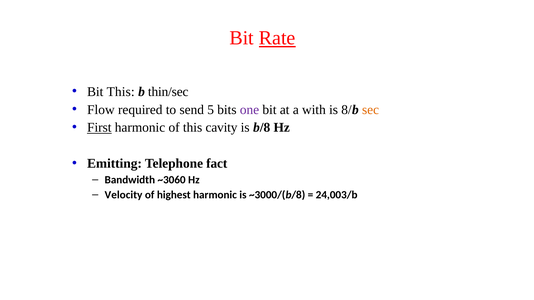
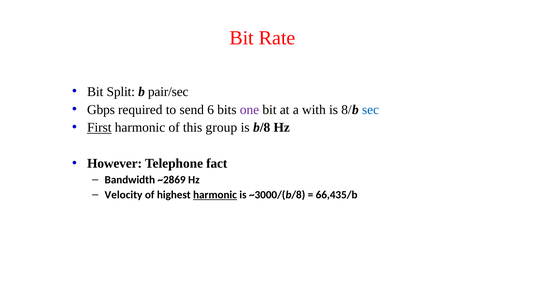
Rate underline: present -> none (277, 38)
Bit This: This -> Split (121, 92)
thin/sec: thin/sec -> pair/sec (168, 92)
Flow: Flow -> Gbps (101, 110)
5: 5 -> 6 (211, 110)
sec colour: orange -> blue (371, 110)
cavity: cavity -> group (221, 128)
Emitting: Emitting -> However (115, 164)
~3060: ~3060 -> ~2869 (172, 180)
harmonic underline: none -> present (215, 195)
24,003/b: 24,003/b -> 66,435/b (337, 195)
